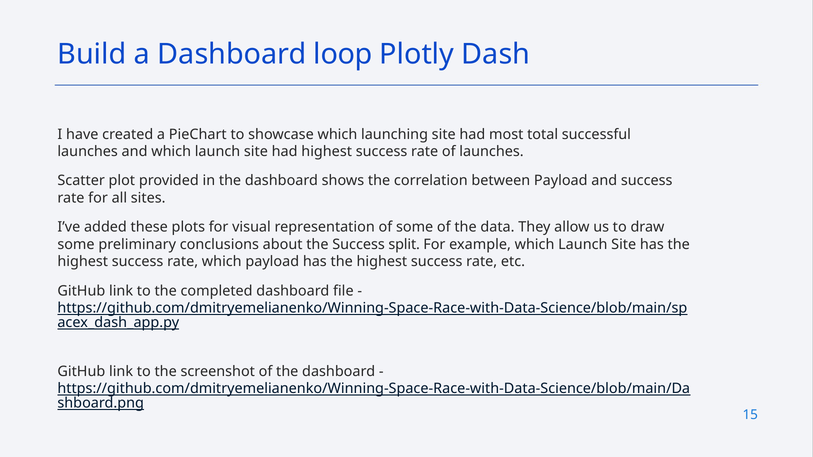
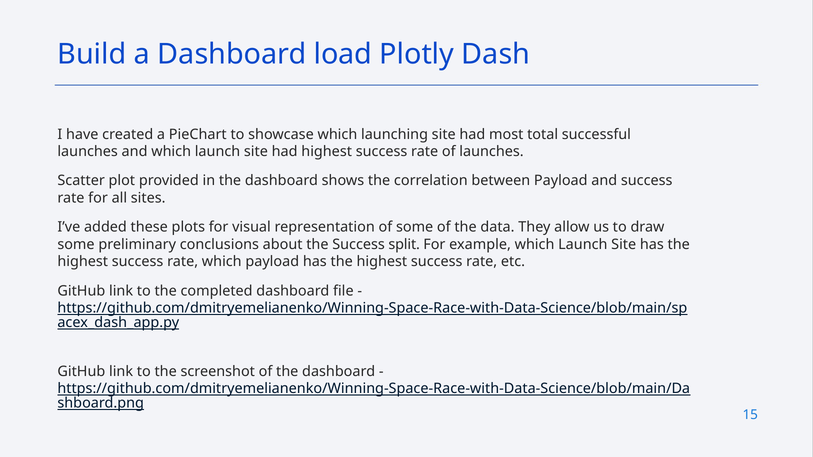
loop: loop -> load (343, 54)
